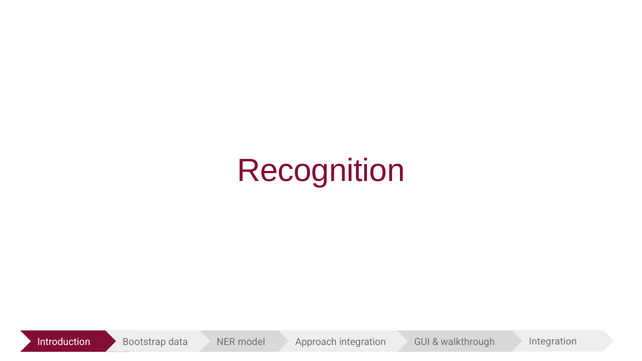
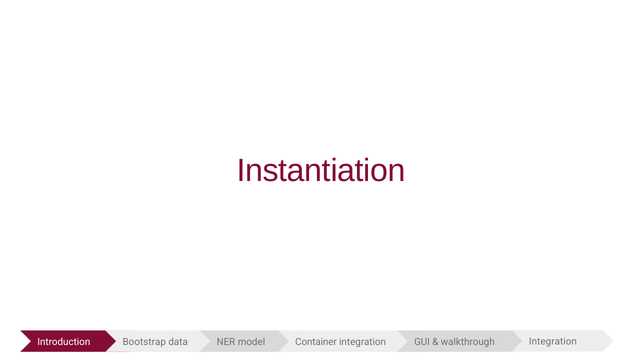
Recognition: Recognition -> Instantiation (321, 171)
Approach: Approach -> Container (316, 342)
